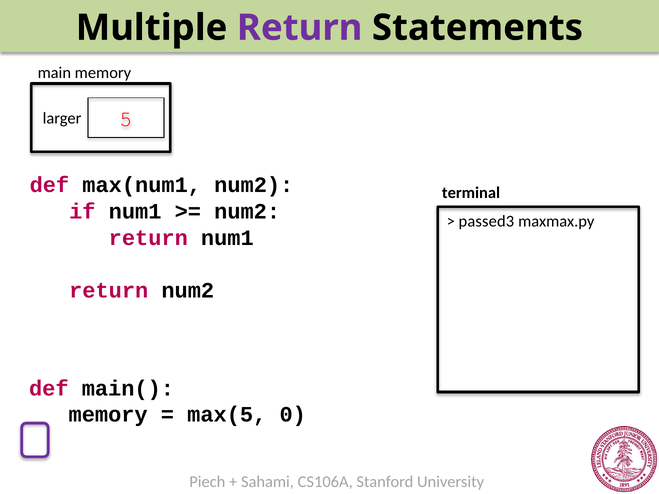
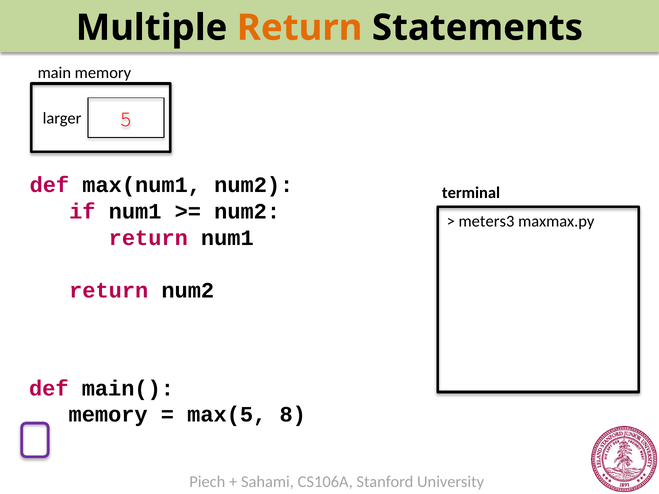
Return colour: purple -> orange (300, 28)
passed3: passed3 -> meters3 (486, 222)
0: 0 -> 8 (293, 415)
